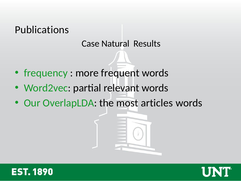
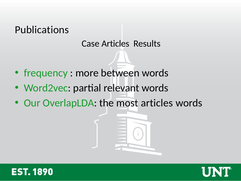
Case Natural: Natural -> Articles (115, 44)
frequent: frequent -> between (120, 73)
